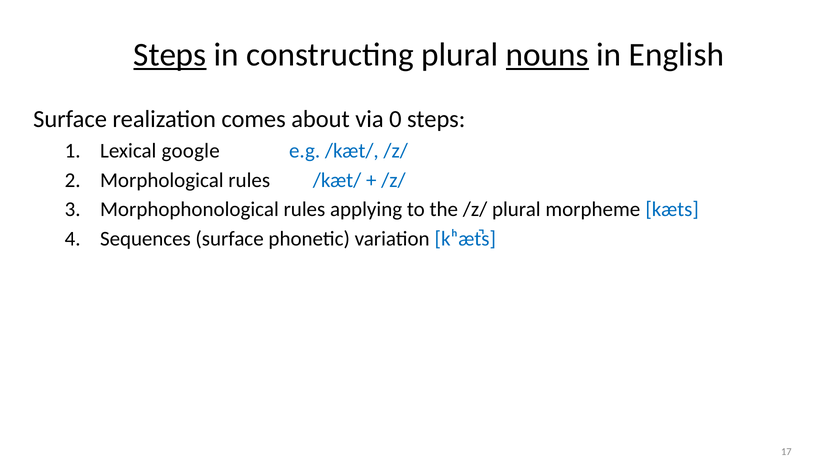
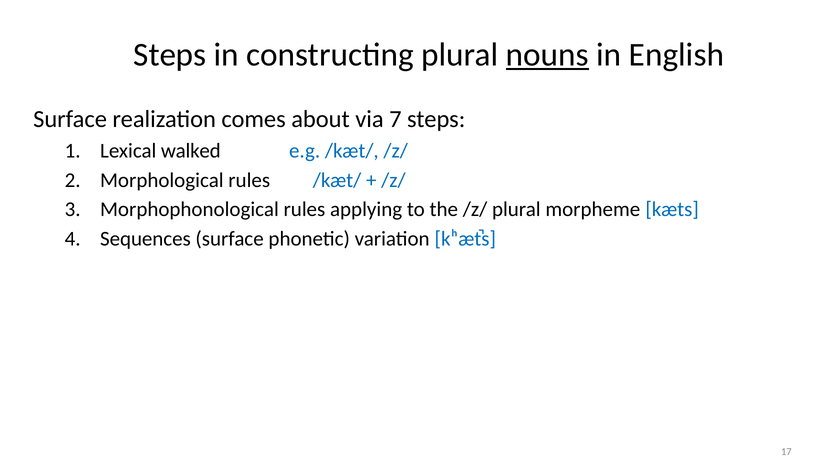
Steps underline: present -> none (170, 55)
0: 0 -> 7 (395, 119)
google: google -> walked (191, 151)
